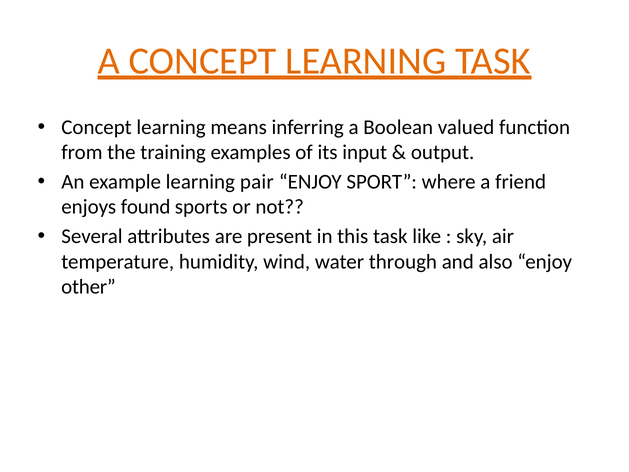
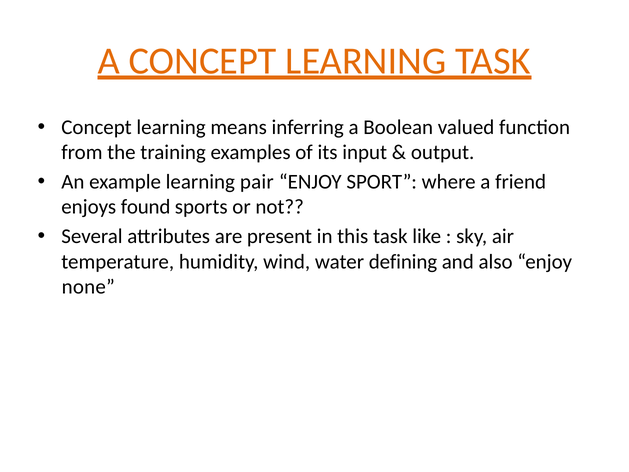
through: through -> defining (403, 261)
other: other -> none (88, 287)
